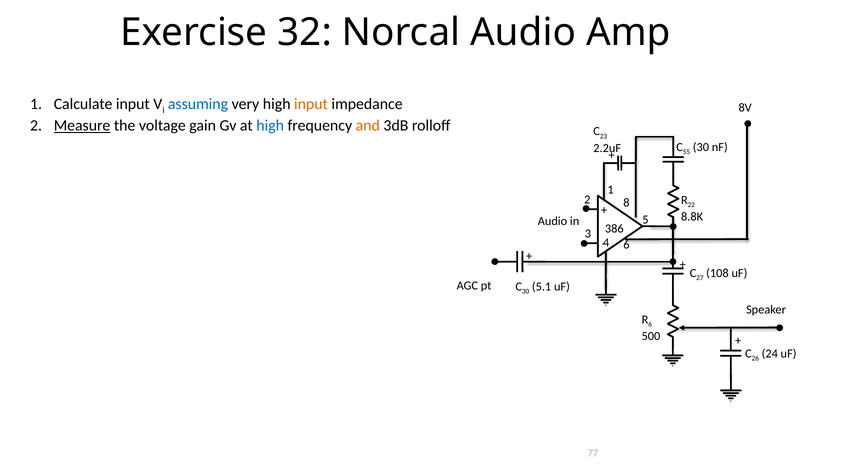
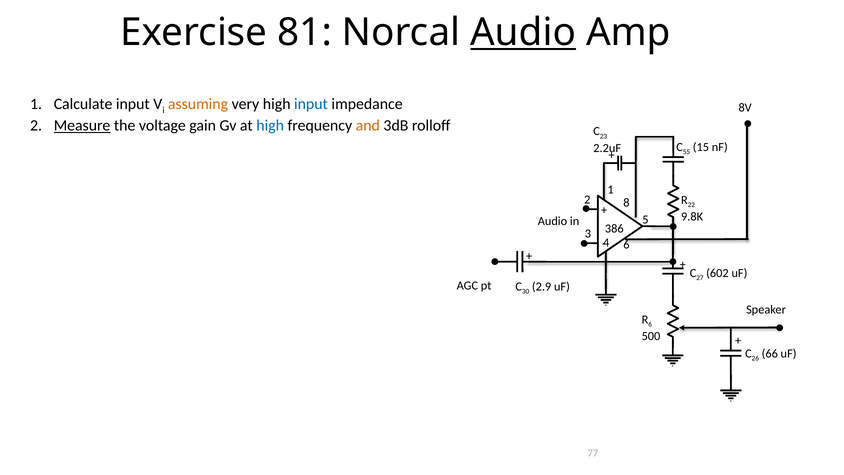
32: 32 -> 81 (305, 32)
Audio underline: none -> present (523, 32)
assuming colour: blue -> orange (198, 104)
input colour: orange -> blue (311, 104)
30: 30 -> 15 (701, 147)
8.8K: 8.8K -> 9.8K (692, 217)
108: 108 -> 602 (717, 273)
5.1: 5.1 -> 2.9 (542, 287)
24: 24 -> 66 (770, 353)
